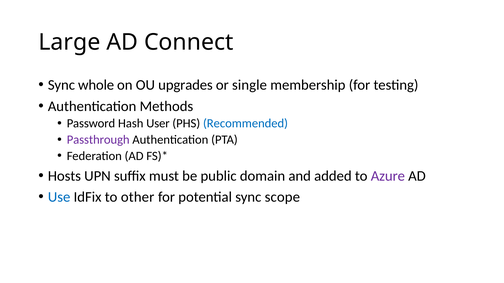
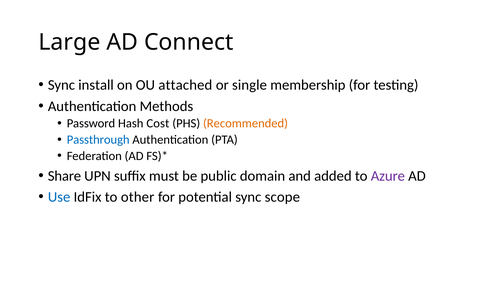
whole: whole -> install (96, 85)
upgrades: upgrades -> attached (185, 85)
User: User -> Cost (158, 124)
Recommended colour: blue -> orange (245, 124)
Passthrough colour: purple -> blue (98, 140)
Hosts: Hosts -> Share (64, 176)
